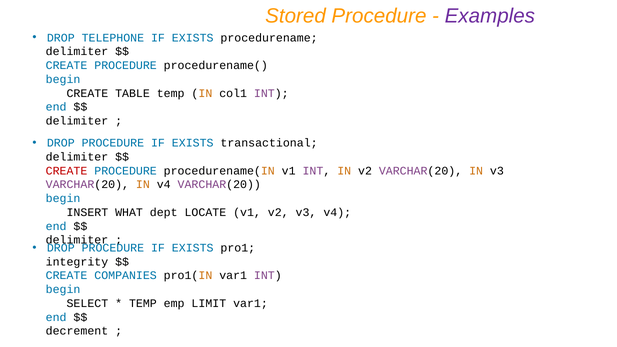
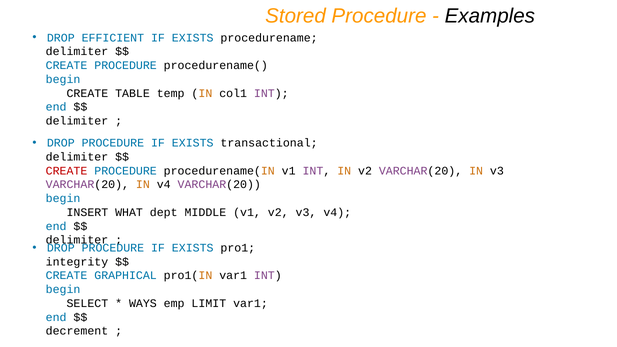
Examples colour: purple -> black (490, 16)
TELEPHONE: TELEPHONE -> EFFICIENT (113, 38)
LOCATE: LOCATE -> MIDDLE (205, 212)
COMPANIES: COMPANIES -> GRAPHICAL (126, 276)
TEMP: TEMP -> WAYS (143, 303)
